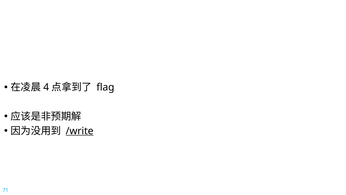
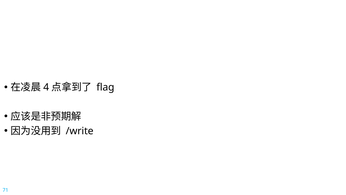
/write underline: present -> none (80, 131)
